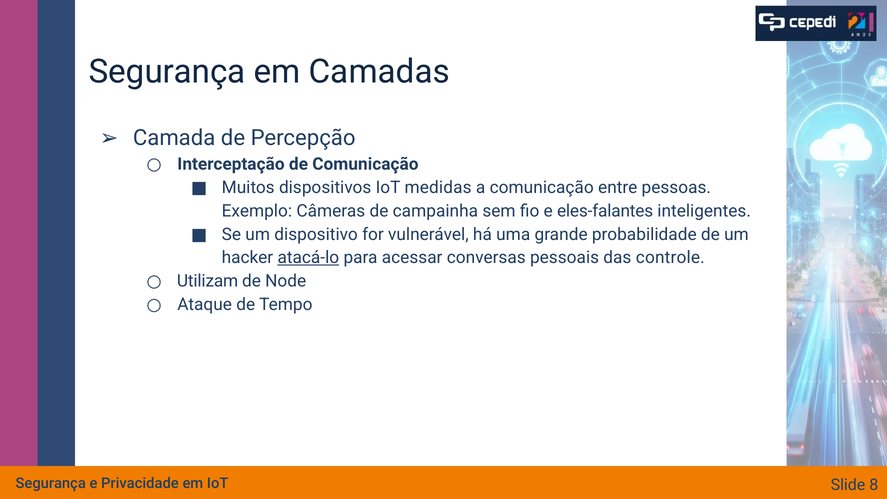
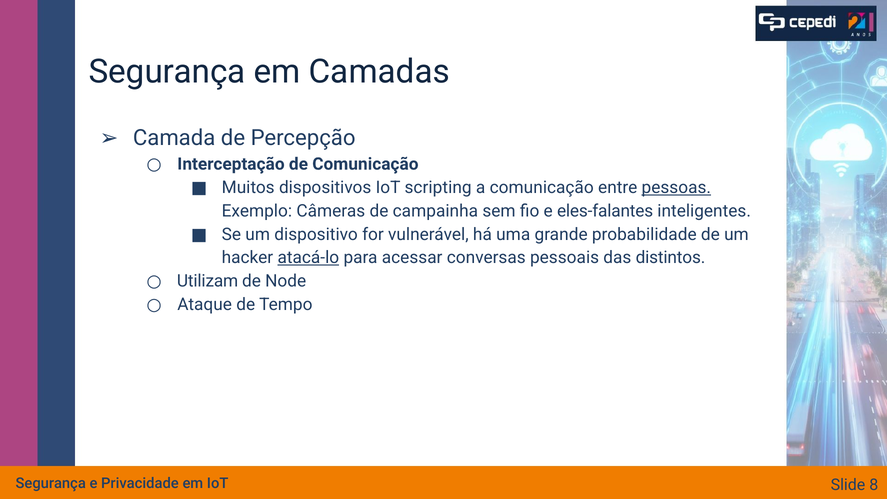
medidas: medidas -> scripting (438, 187)
pessoas underline: none -> present (676, 187)
controle: controle -> distintos (670, 258)
